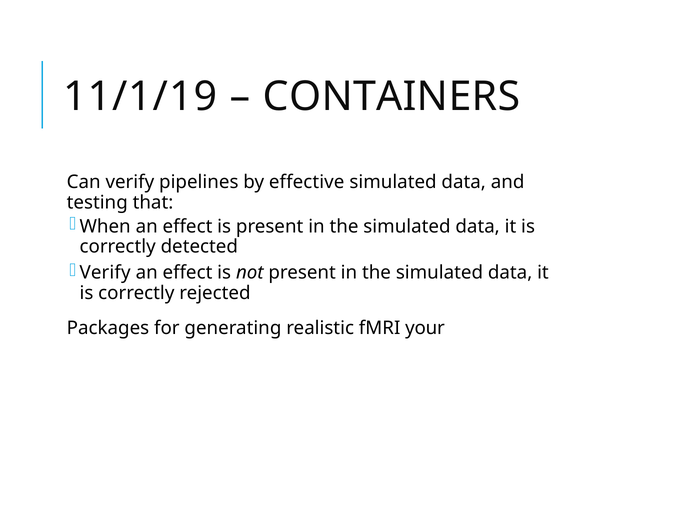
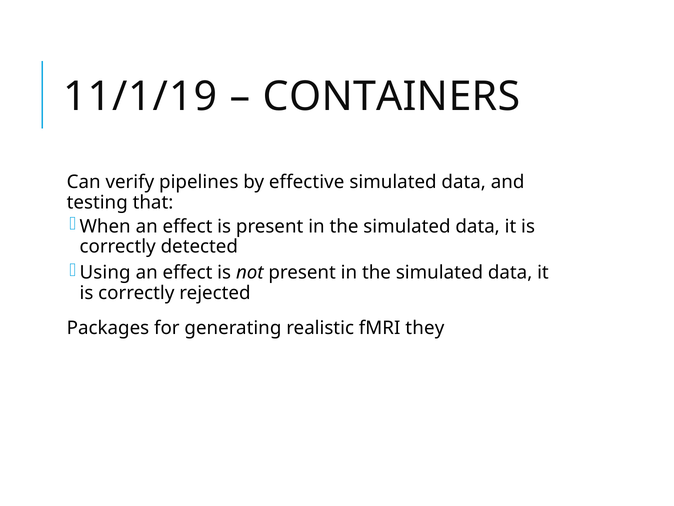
Verify: Verify -> Using (105, 272)
your: your -> they (425, 328)
